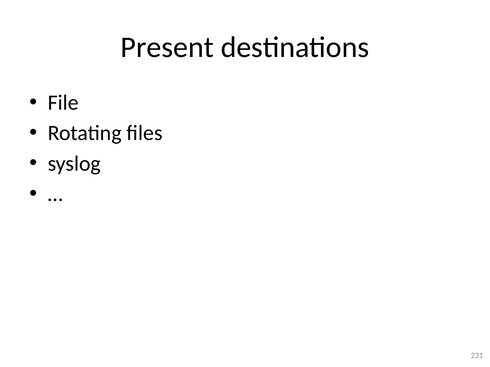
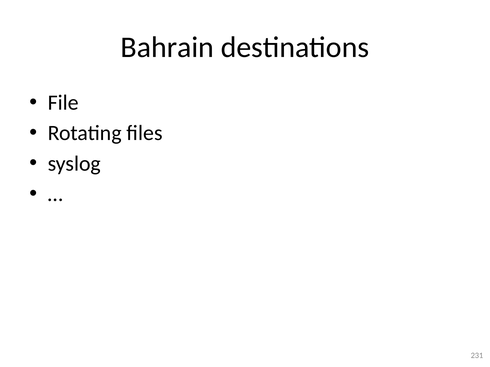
Present: Present -> Bahrain (167, 47)
